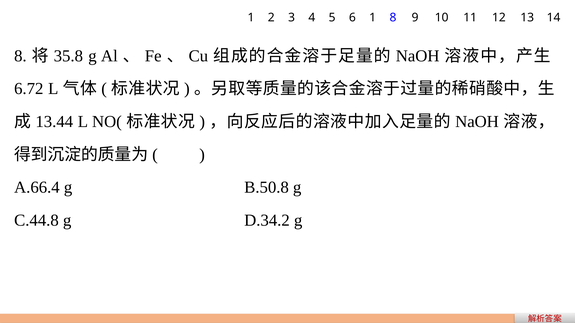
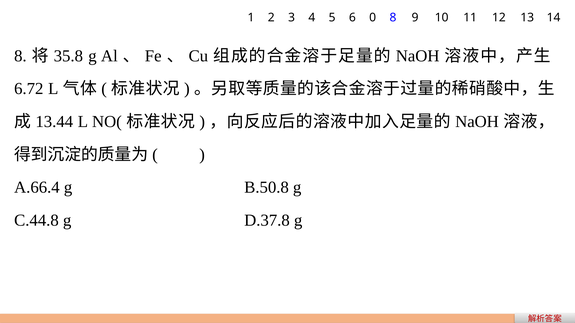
6 1: 1 -> 0 (373, 18)
D.34.2: D.34.2 -> D.37.8 (267, 221)
